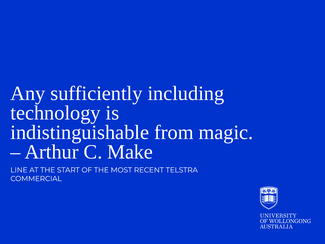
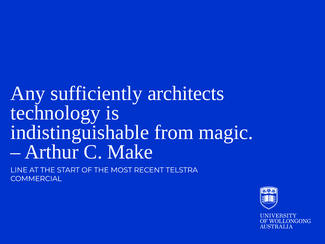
including: including -> architects (186, 93)
